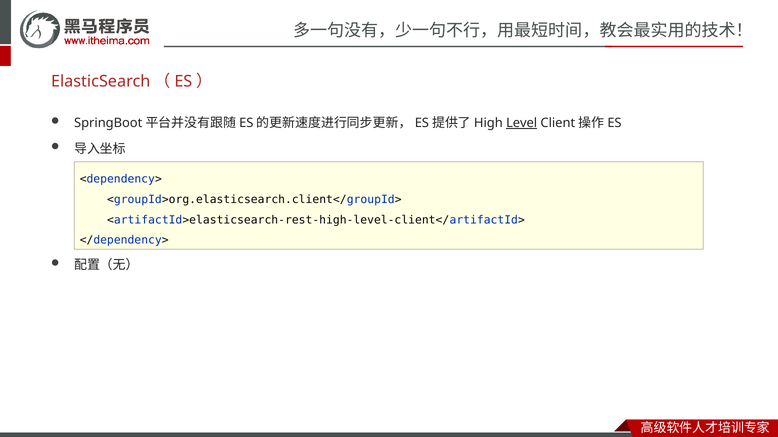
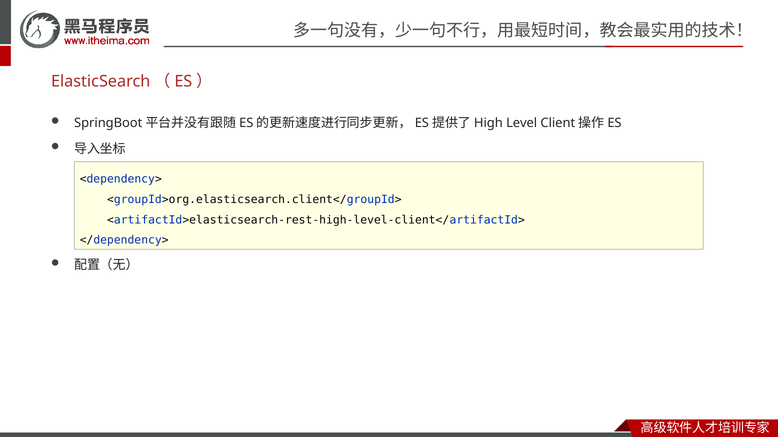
Level underline: present -> none (522, 123)
